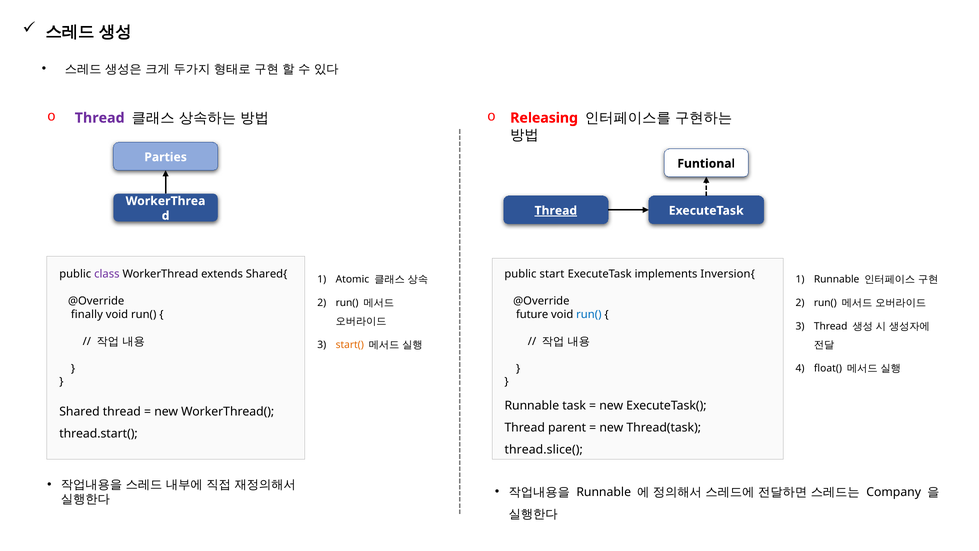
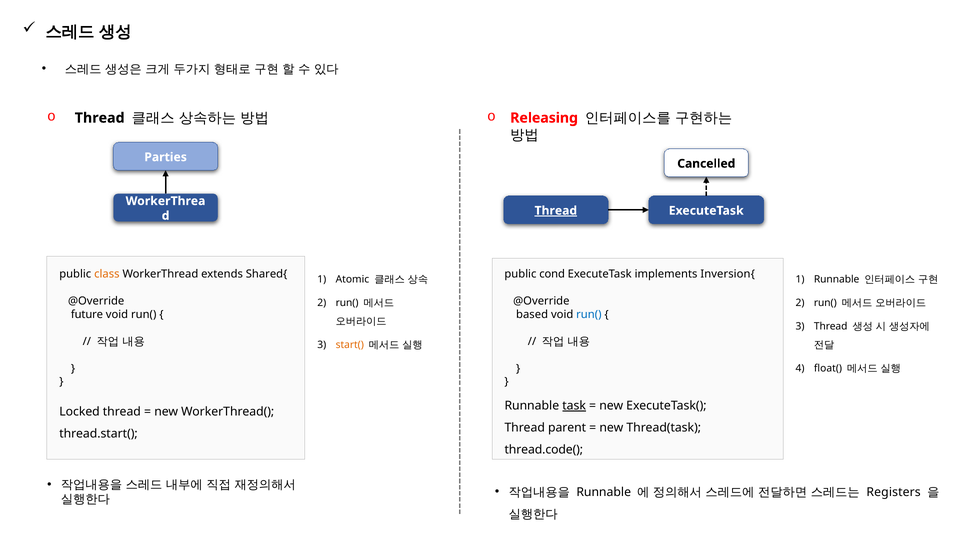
Thread colour: purple -> black (100, 118)
Funtional: Funtional -> Cancelled (706, 164)
class colour: purple -> orange (107, 274)
start: start -> cond (552, 274)
finally: finally -> future (87, 314)
future: future -> based (532, 314)
task underline: none -> present (574, 406)
Shared: Shared -> Locked (80, 412)
thread.slice(: thread.slice( -> thread.code( (544, 450)
Company: Company -> Registers (894, 492)
